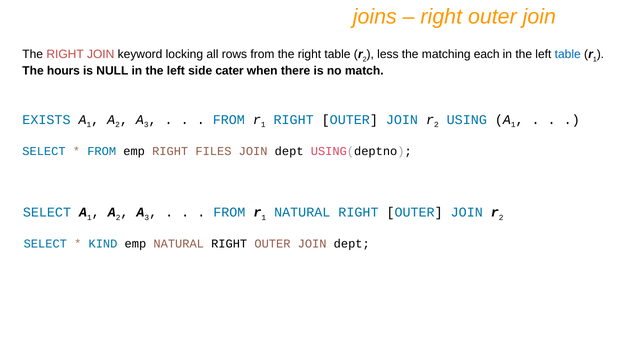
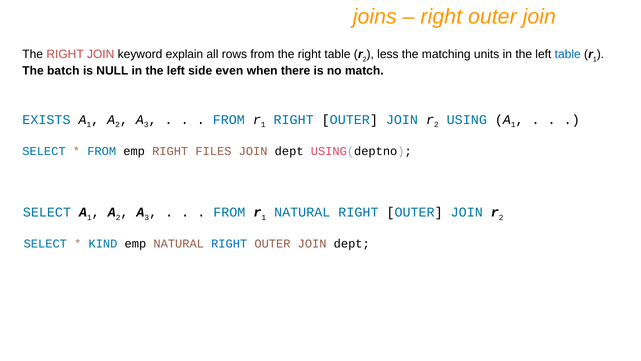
locking: locking -> explain (184, 54)
each: each -> units (487, 54)
hours: hours -> batch (63, 71)
cater: cater -> even (229, 71)
RIGHT colour: black -> blue (229, 244)
